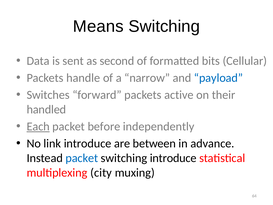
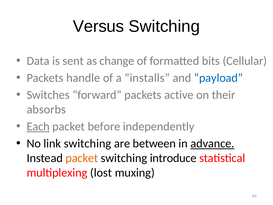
Means: Means -> Versus (98, 26)
second: second -> change (117, 61)
narrow: narrow -> installs (147, 78)
handled: handled -> absorbs (46, 109)
link introduce: introduce -> switching (88, 143)
advance underline: none -> present (212, 143)
packet colour: blue -> orange (82, 158)
city: city -> lost (101, 172)
